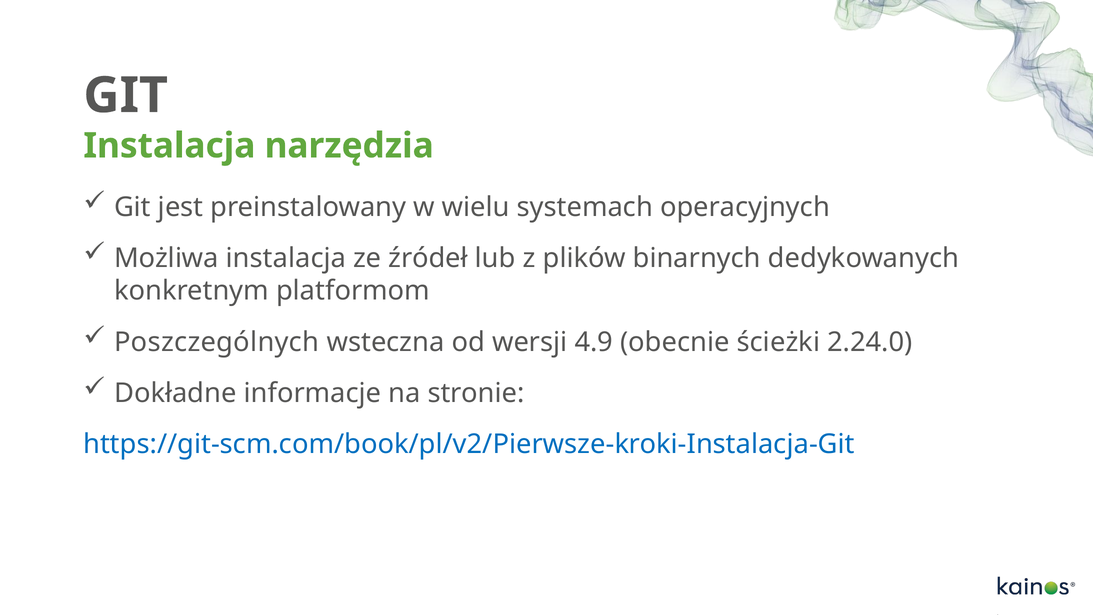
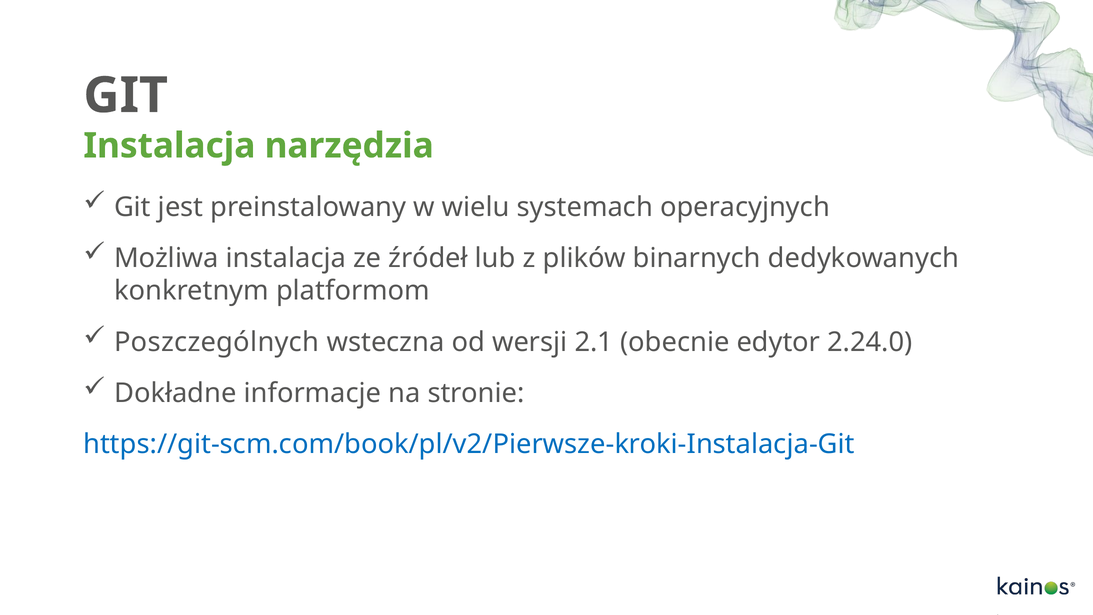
4.9: 4.9 -> 2.1 (594, 342)
ścieżki: ścieżki -> edytor (778, 342)
